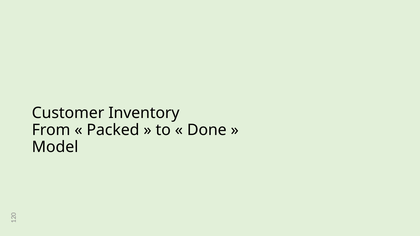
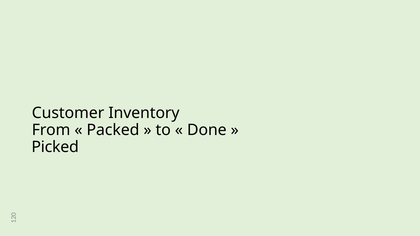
Model: Model -> Picked (55, 147)
